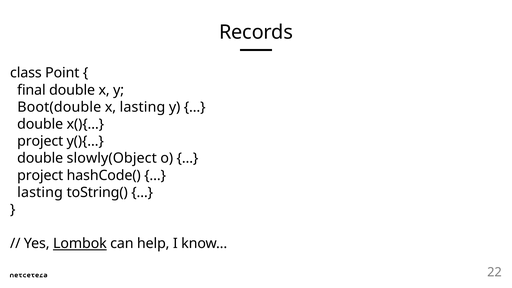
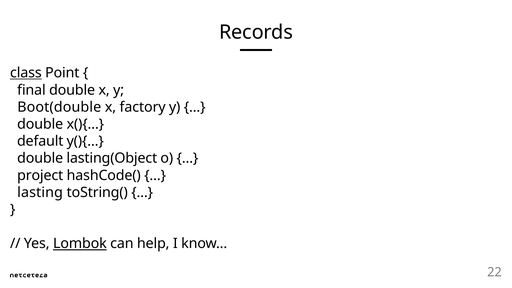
class underline: none -> present (26, 73)
x lasting: lasting -> factory (143, 107)
project: project -> default (40, 141)
slowly(Object: slowly(Object -> lasting(Object (112, 158)
